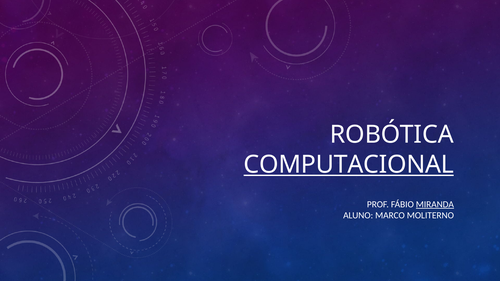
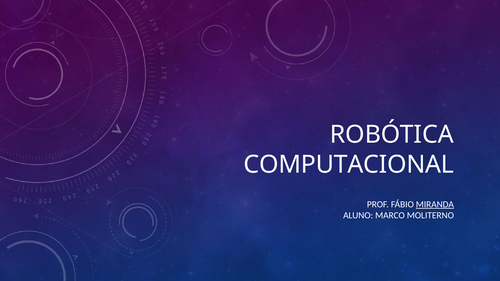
COMPUTACIONAL underline: present -> none (349, 165)
